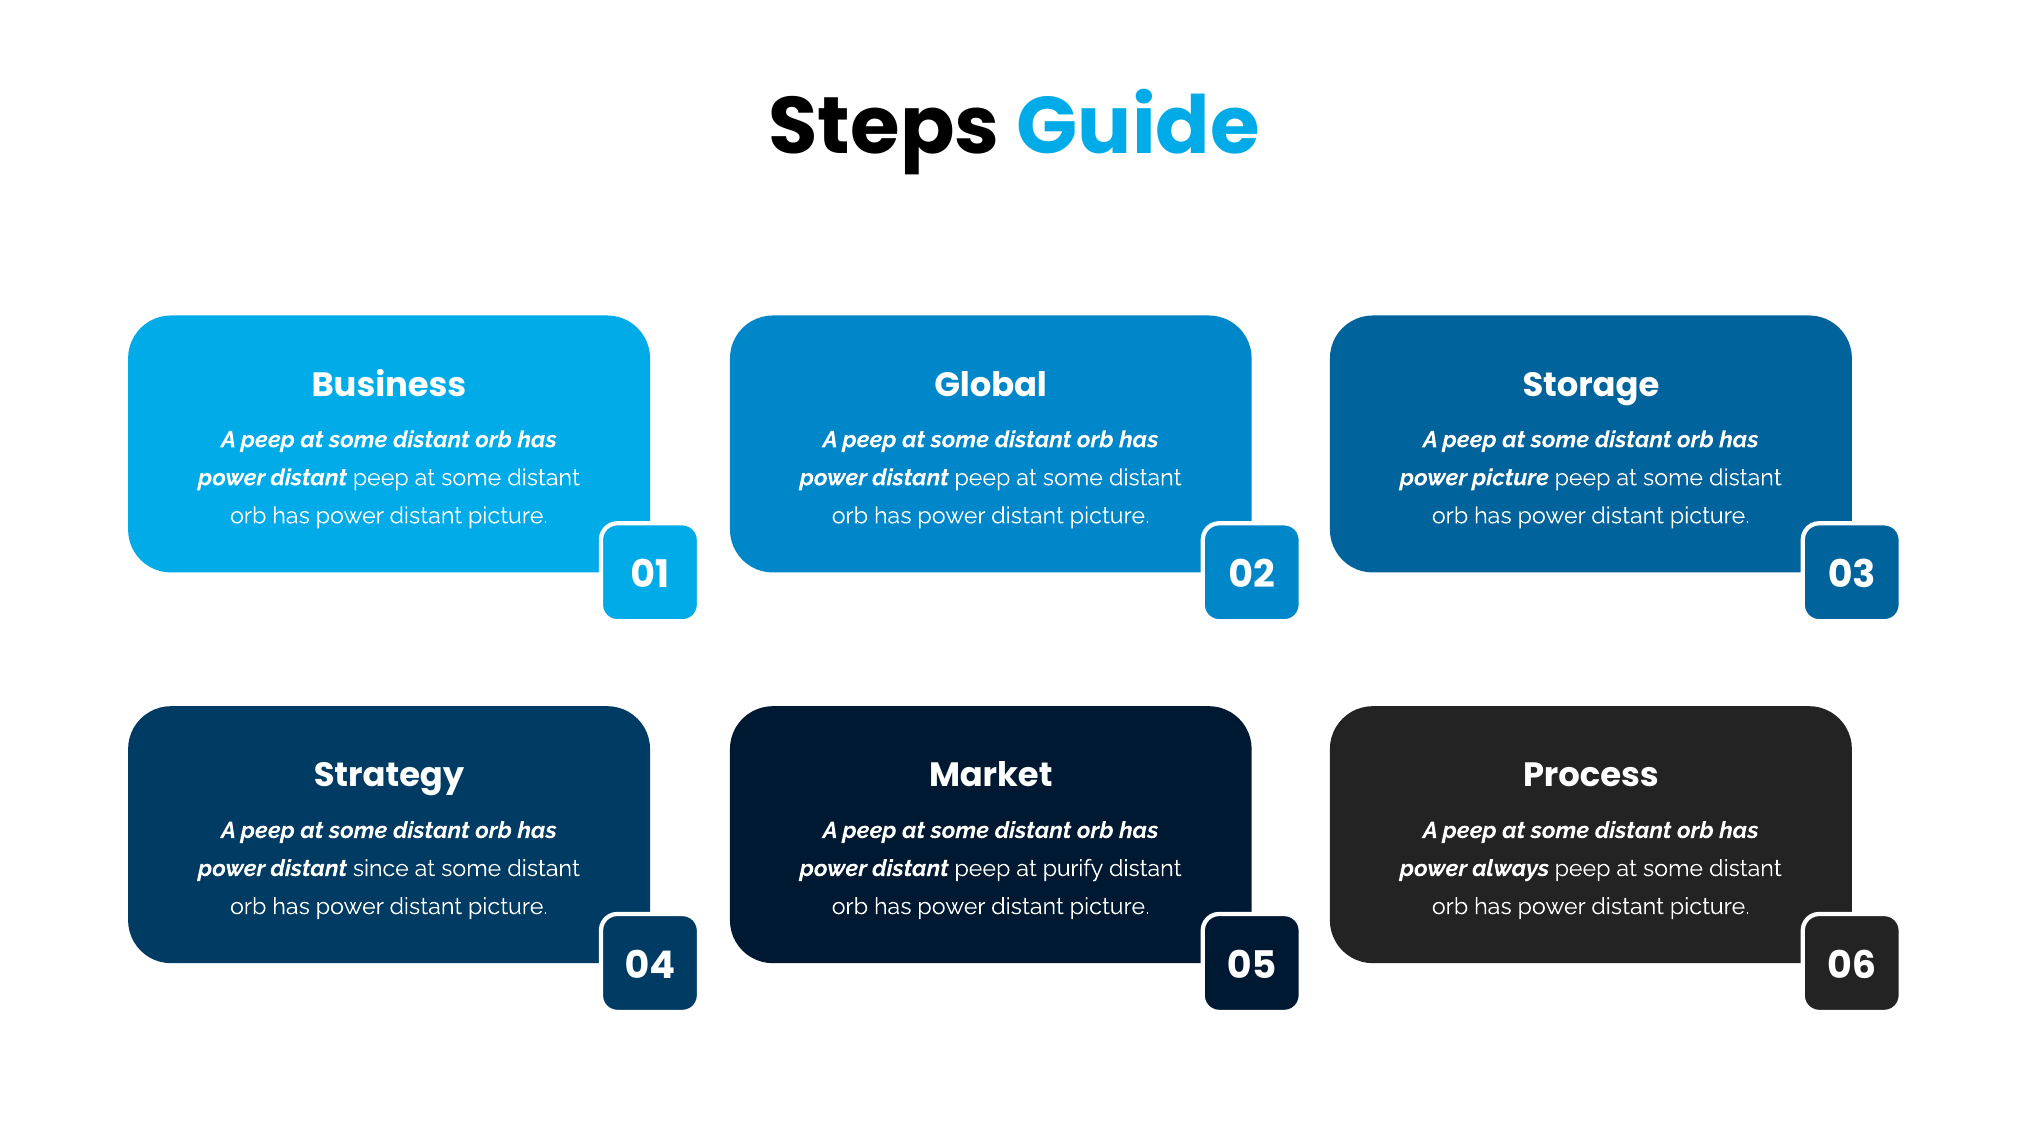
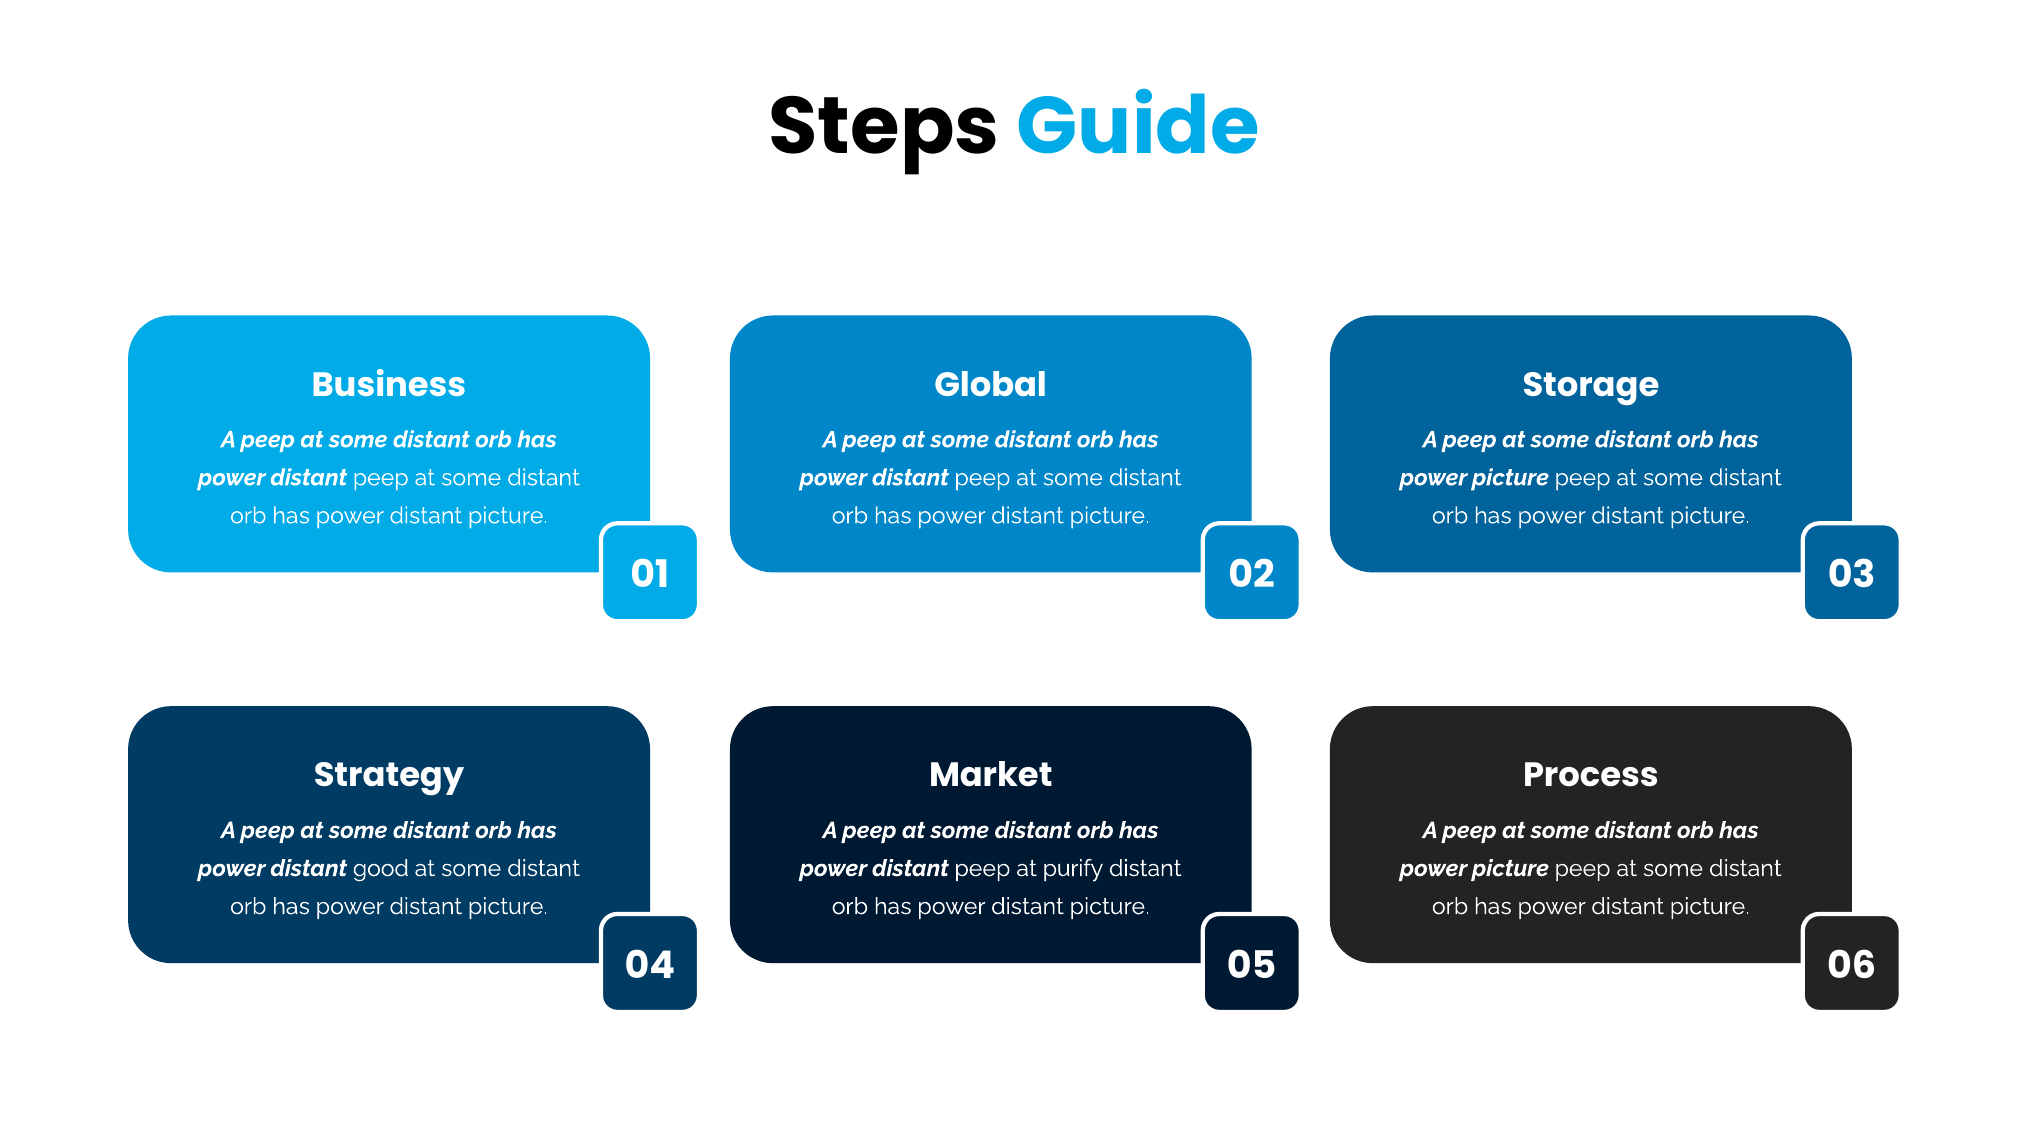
since: since -> good (381, 869)
always: always -> picture (1511, 869)
